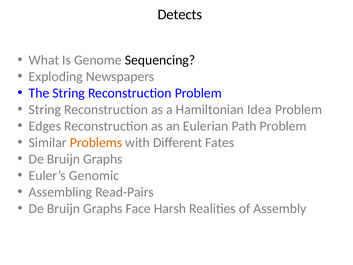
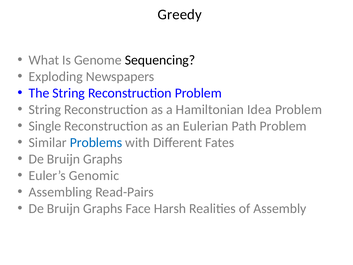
Detects: Detects -> Greedy (180, 15)
Edges: Edges -> Single (45, 126)
Problems colour: orange -> blue (96, 142)
